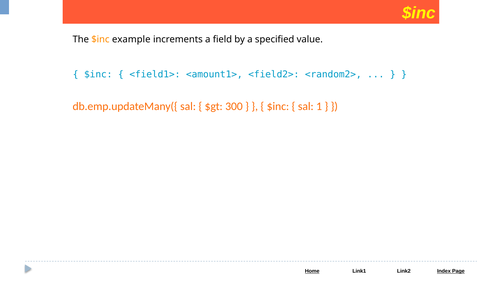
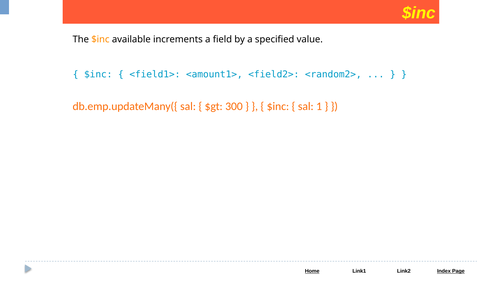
example: example -> available (131, 40)
